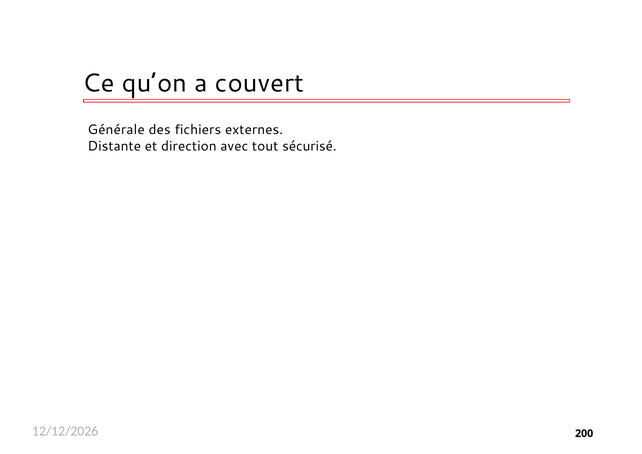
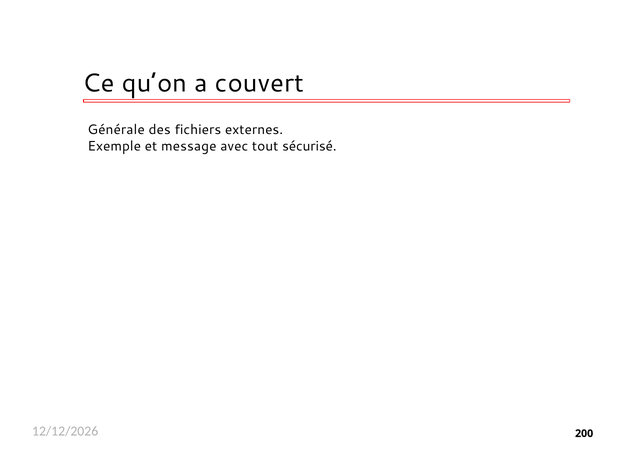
Distante: Distante -> Exemple (114, 146)
direction: direction -> message (189, 146)
